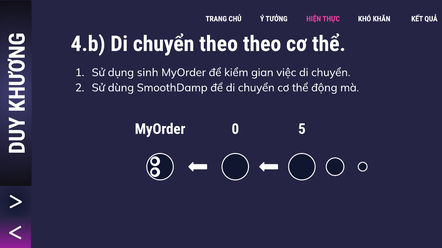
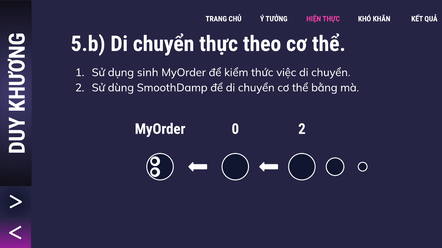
4.b: 4.b -> 5.b (88, 44)
chuyển theo: theo -> thực (219, 44)
gian: gian -> thức (262, 73)
động: động -> bằng (324, 88)
0 5: 5 -> 2 (302, 129)
